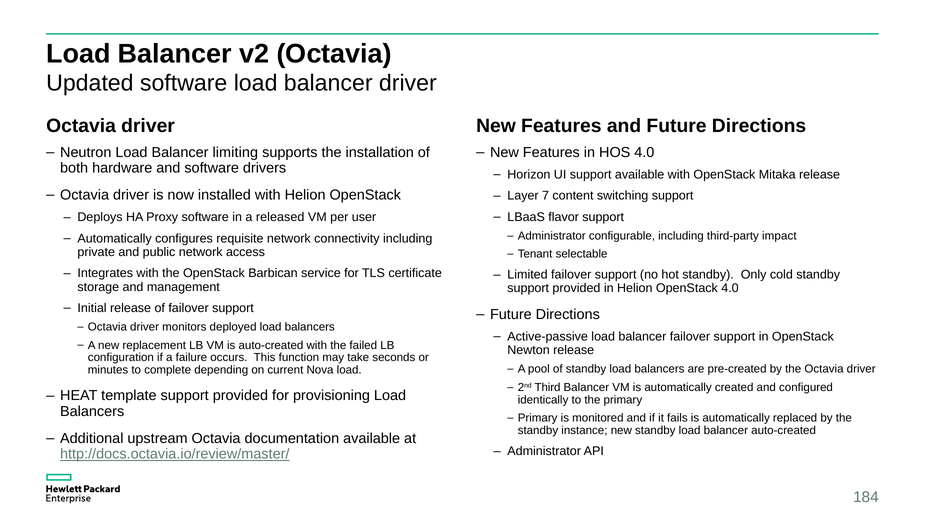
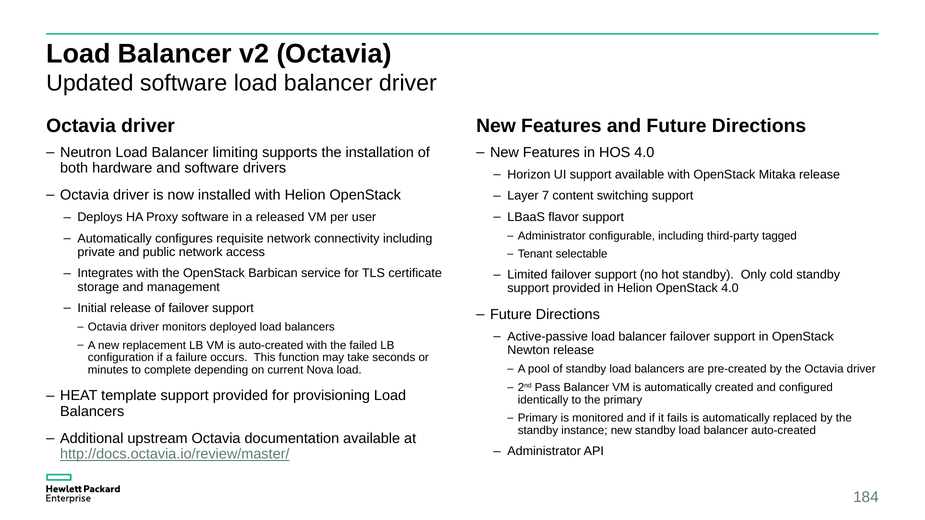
impact: impact -> tagged (779, 236)
Third: Third -> Pass (547, 388)
